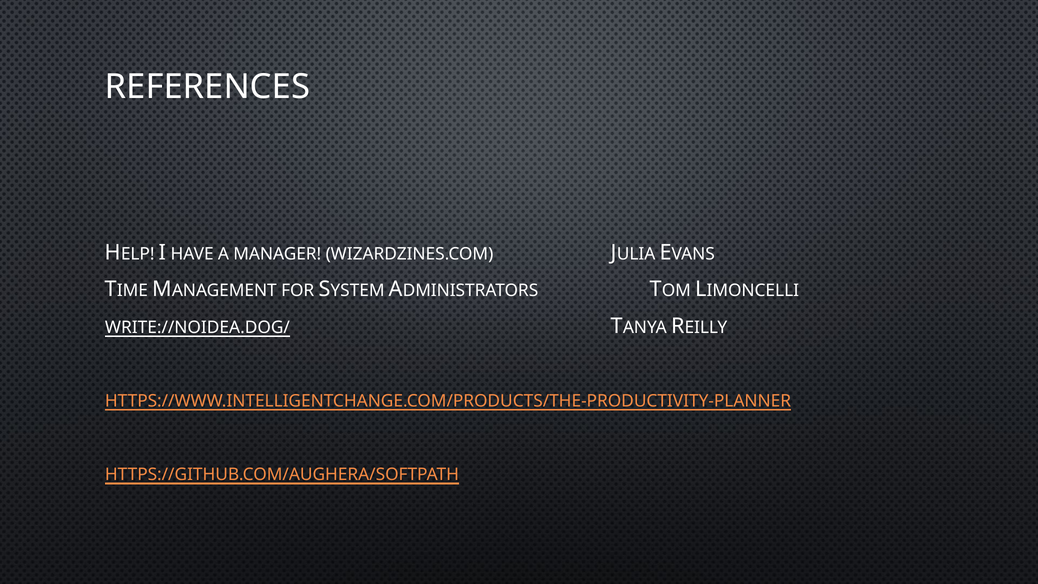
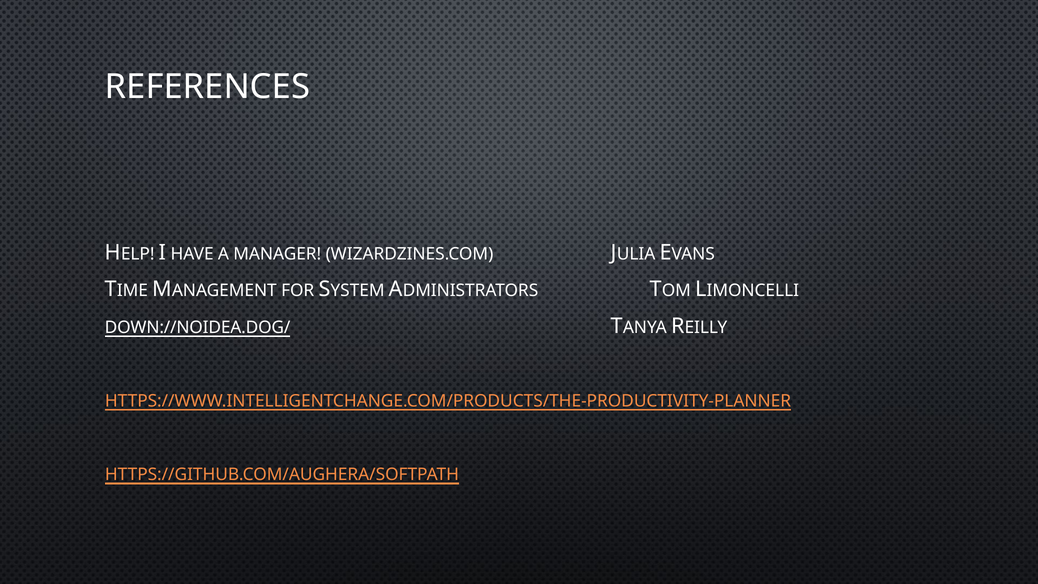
WRITE://NOIDEA.DOG/: WRITE://NOIDEA.DOG/ -> DOWN://NOIDEA.DOG/ (198, 327)
